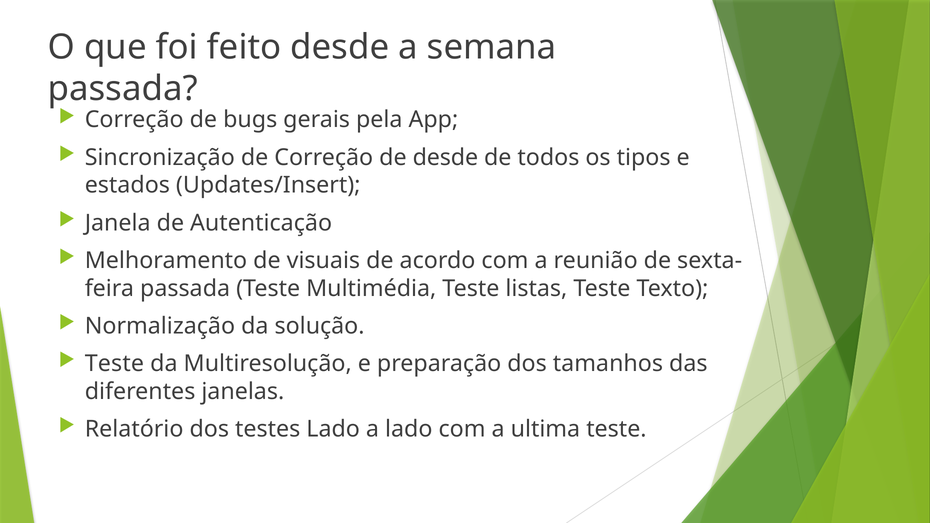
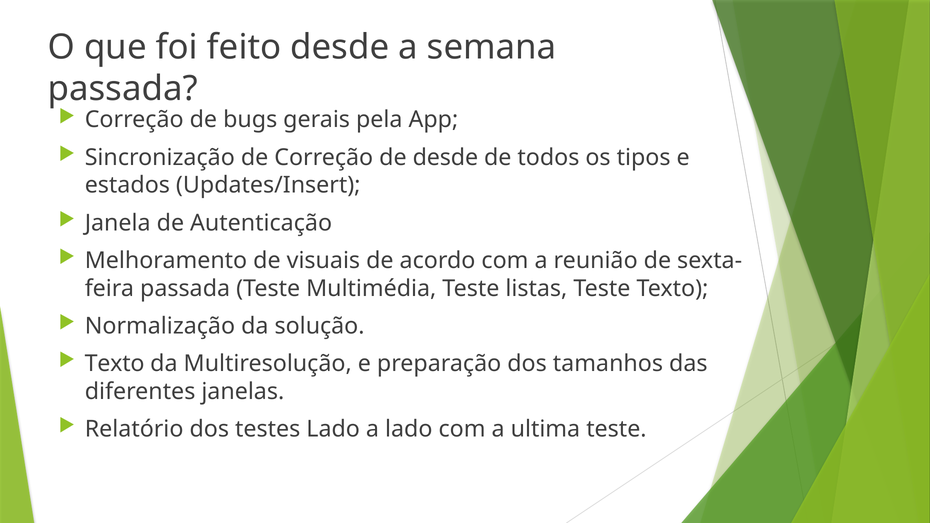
Teste: Teste -> Texto (115, 364)
